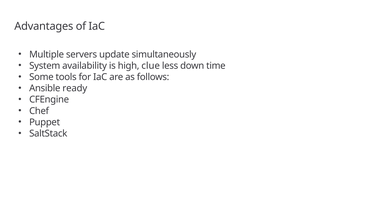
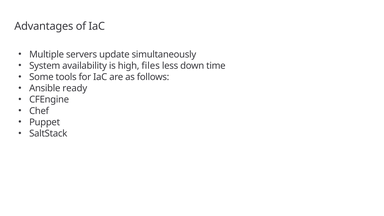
clue: clue -> files (151, 66)
